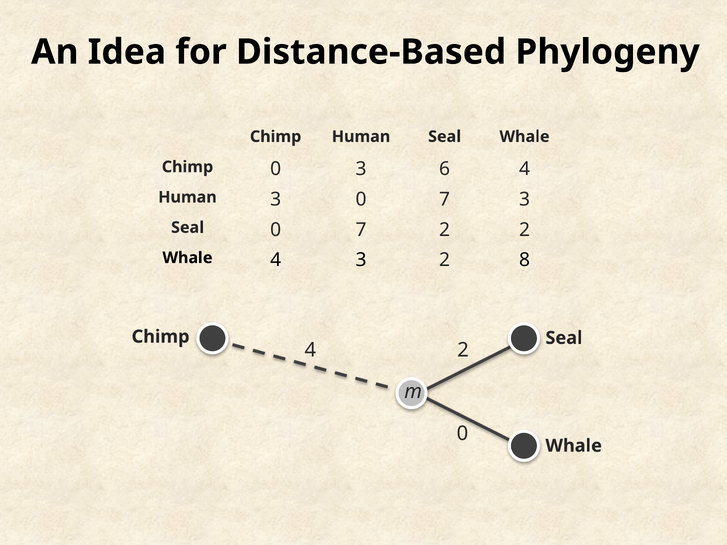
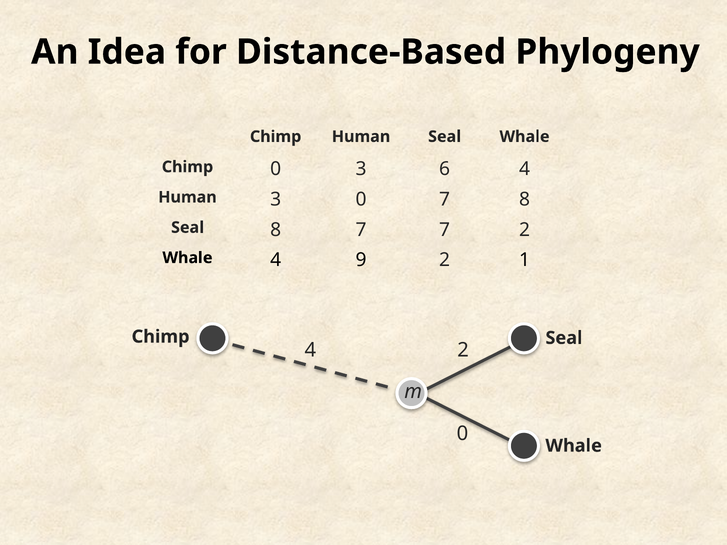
7 3: 3 -> 8 (525, 200)
Seal 0: 0 -> 8 (276, 230)
7 2: 2 -> 7 (445, 230)
4 3: 3 -> 9 (361, 260)
8: 8 -> 1 (525, 260)
